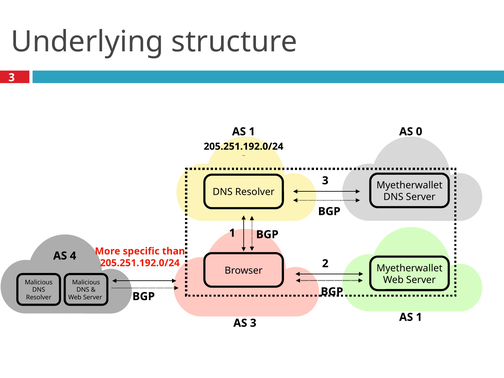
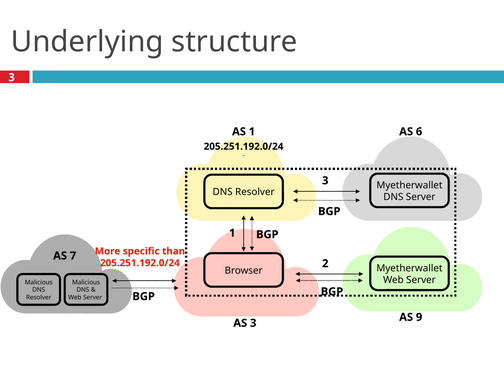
AS 0: 0 -> 6 (419, 132)
4: 4 -> 7 (73, 256)
1: 1 -> 9 (419, 317)
